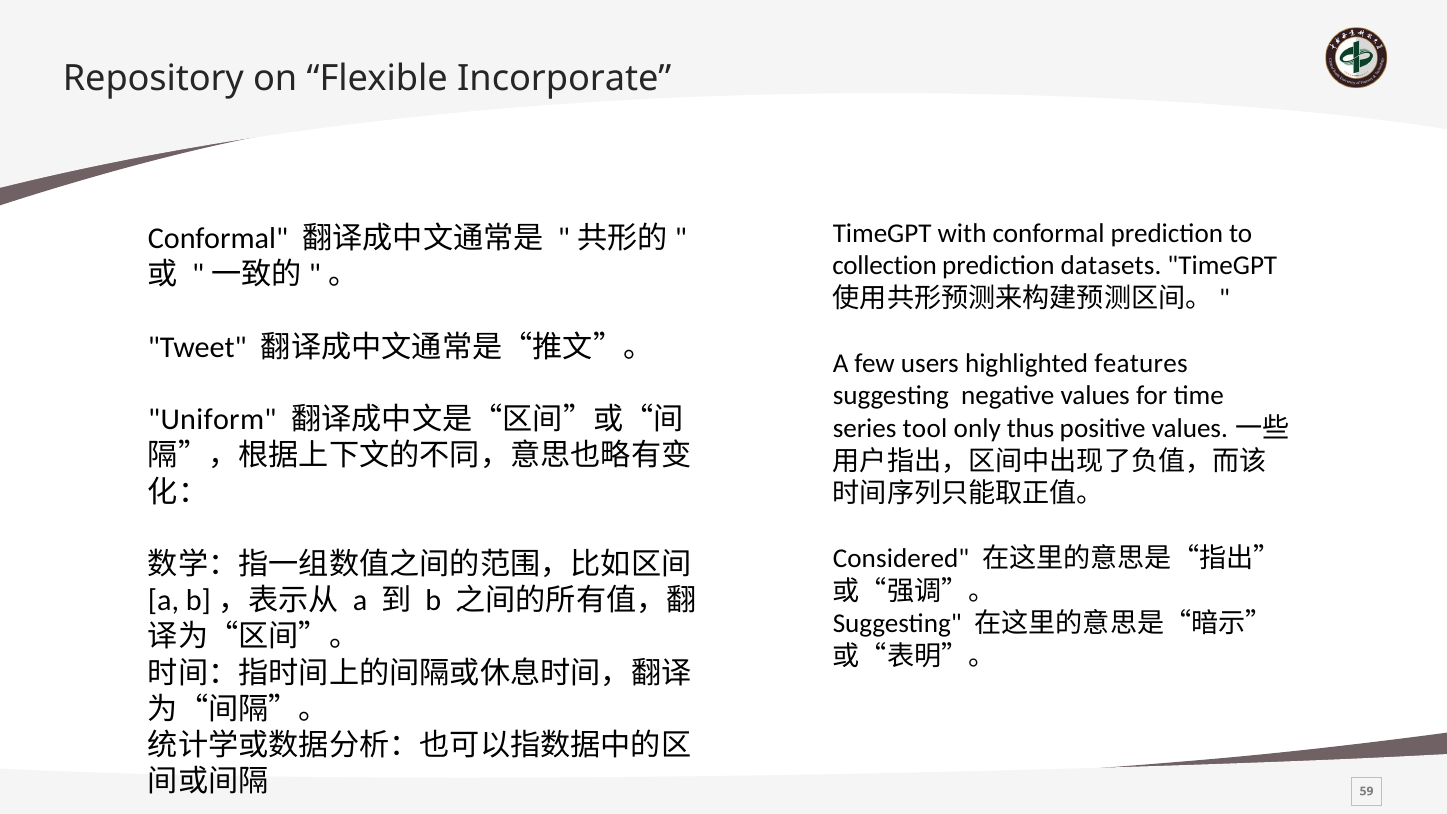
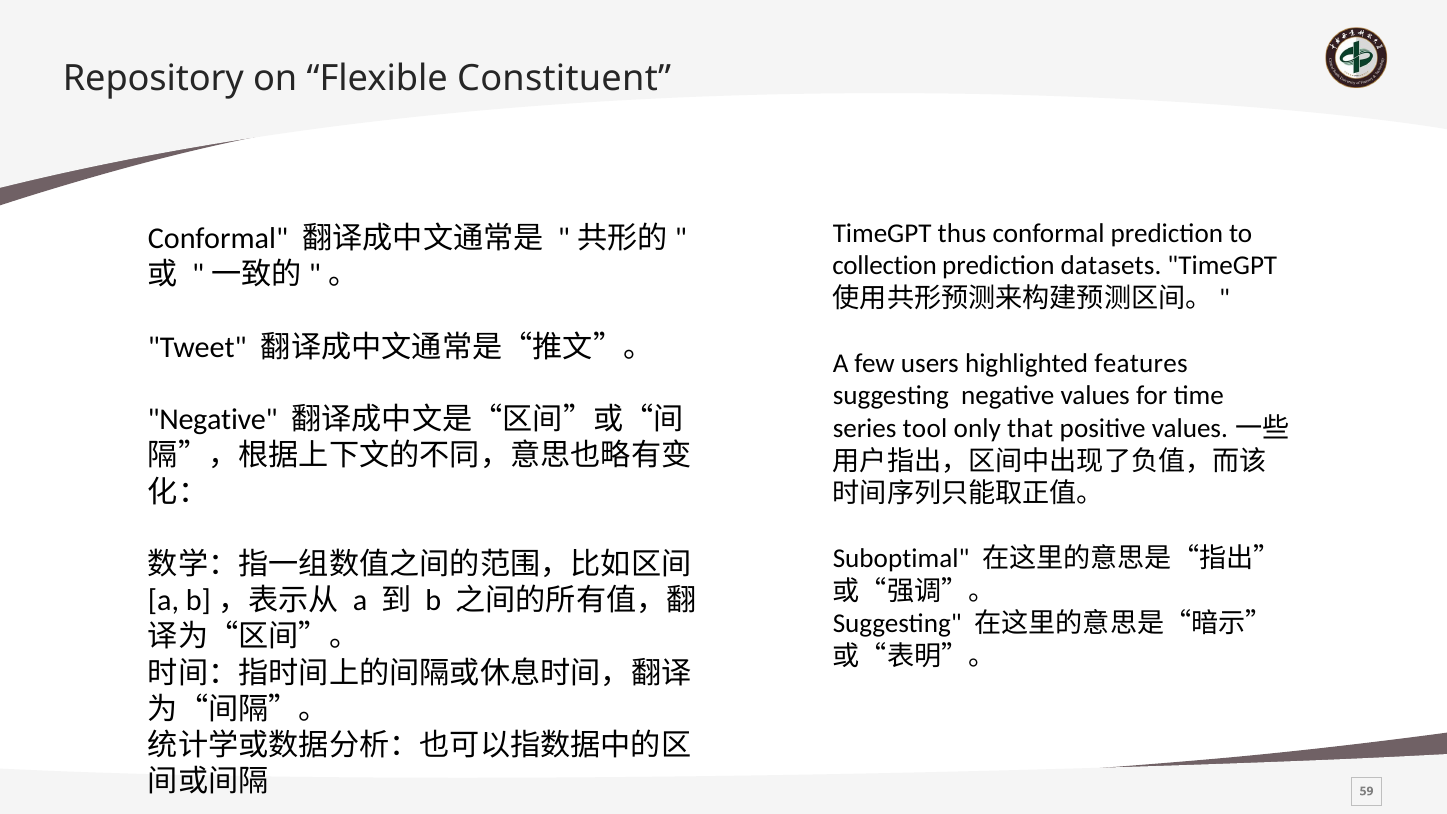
Incorporate: Incorporate -> Constituent (564, 78)
with: with -> thus (962, 233)
Uniform: Uniform -> Negative (213, 420)
thus: thus -> that (1030, 428)
Considered: Considered -> Suboptimal (901, 559)
